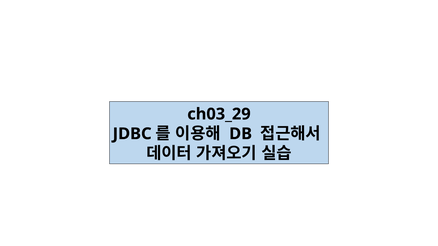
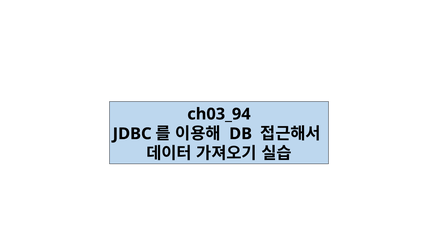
ch03_29: ch03_29 -> ch03_94 (219, 114)
